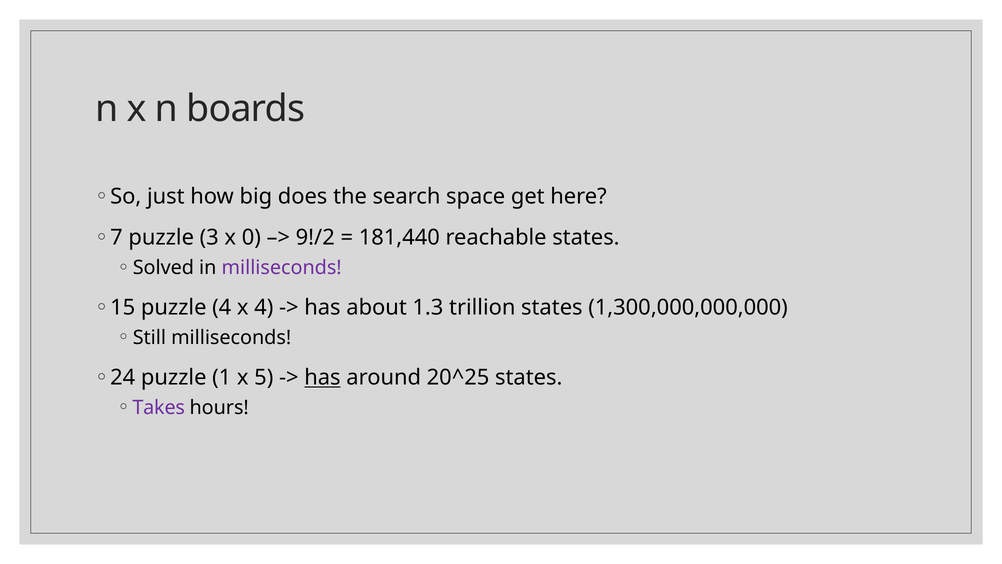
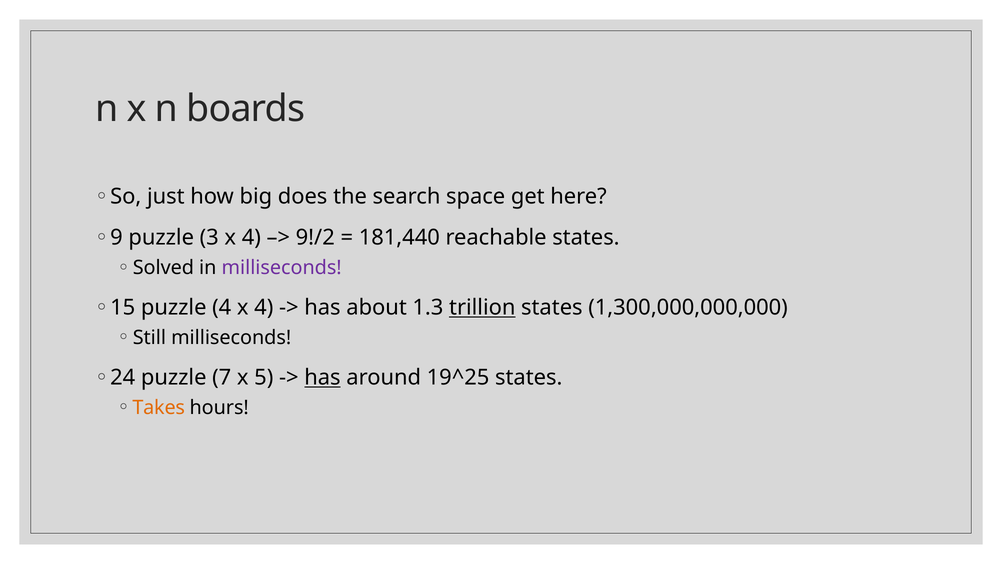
7: 7 -> 9 (116, 237)
3 x 0: 0 -> 4 (251, 237)
trillion underline: none -> present (482, 307)
1: 1 -> 7 (222, 377)
20^25: 20^25 -> 19^25 (458, 377)
Takes colour: purple -> orange (159, 407)
